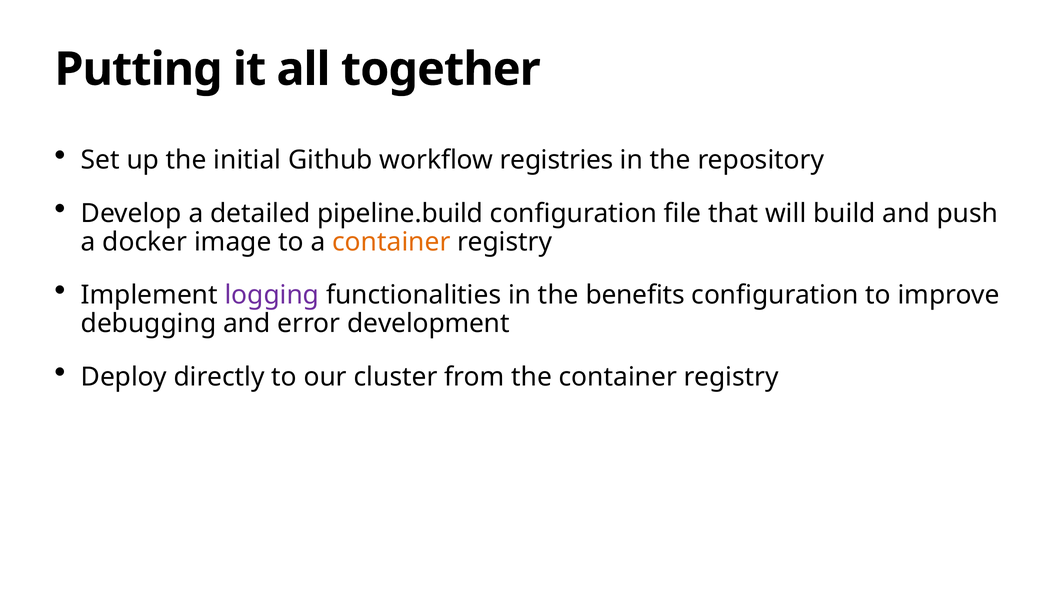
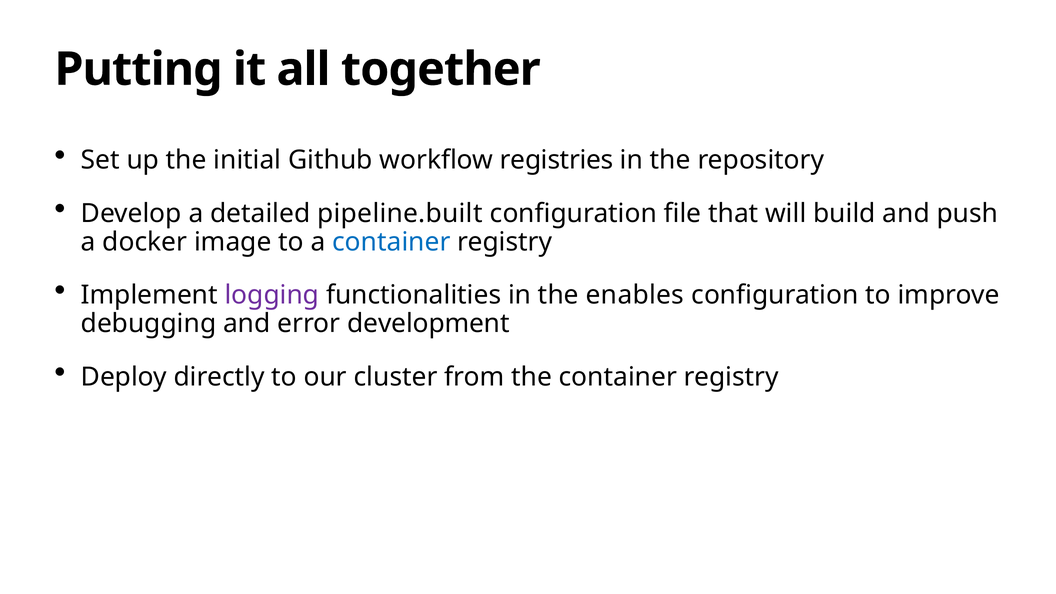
pipeline.build: pipeline.build -> pipeline.built (400, 213)
container colour: orange -> blue (391, 242)
benefits: benefits -> enables (635, 295)
